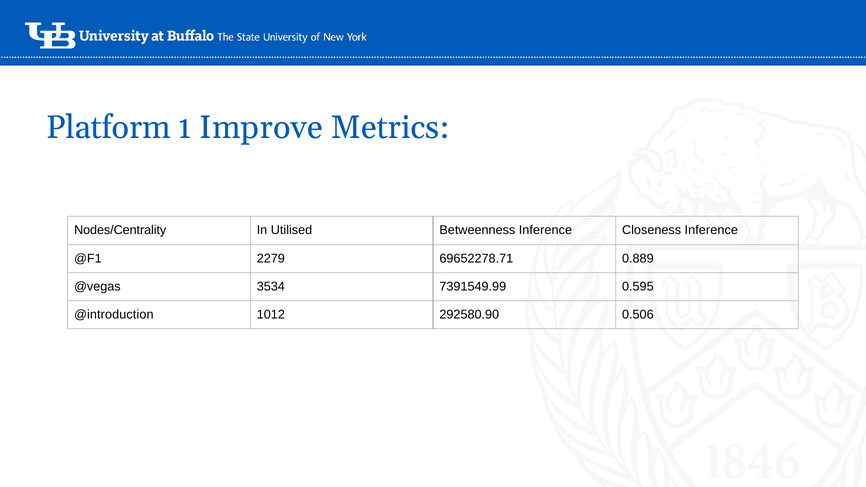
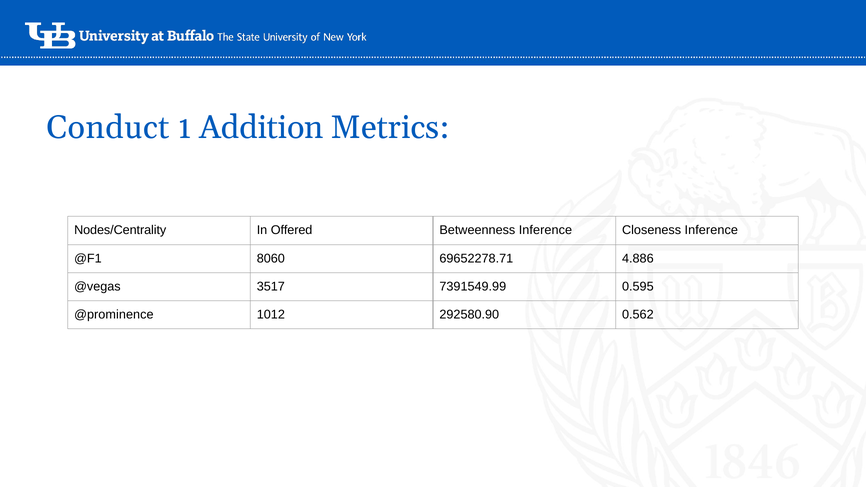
Platform: Platform -> Conduct (108, 127)
Improve: Improve -> Addition (261, 127)
Utilised: Utilised -> Offered (292, 230)
2279: 2279 -> 8060 (271, 258)
0.889: 0.889 -> 4.886 (638, 258)
3534: 3534 -> 3517 (271, 287)
@introduction: @introduction -> @prominence (114, 315)
0.506: 0.506 -> 0.562 (638, 315)
